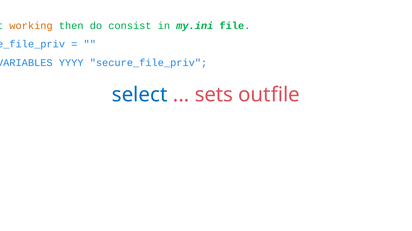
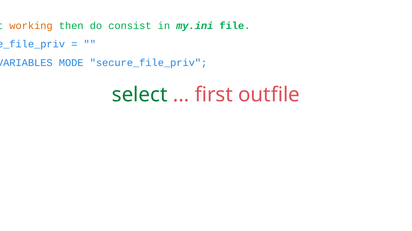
YYYY: YYYY -> MODE (71, 63)
select colour: blue -> green (140, 95)
sets: sets -> first (214, 95)
